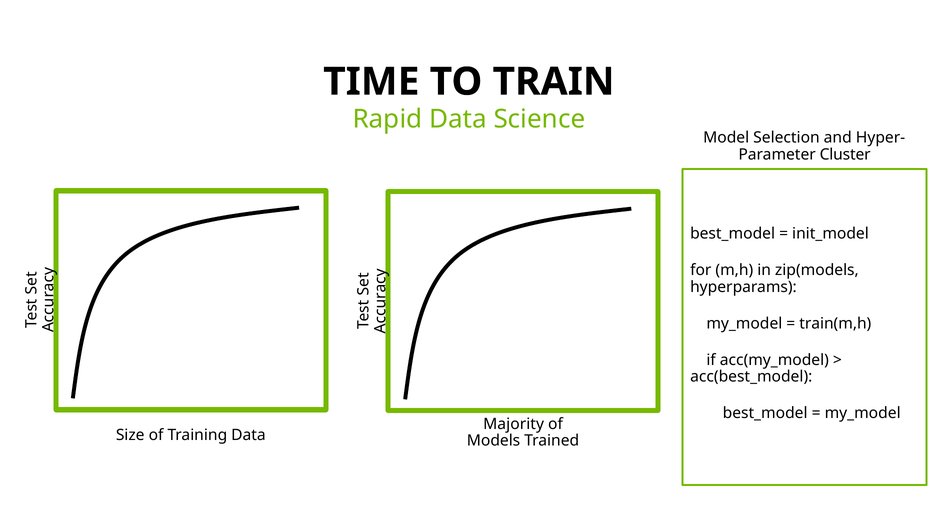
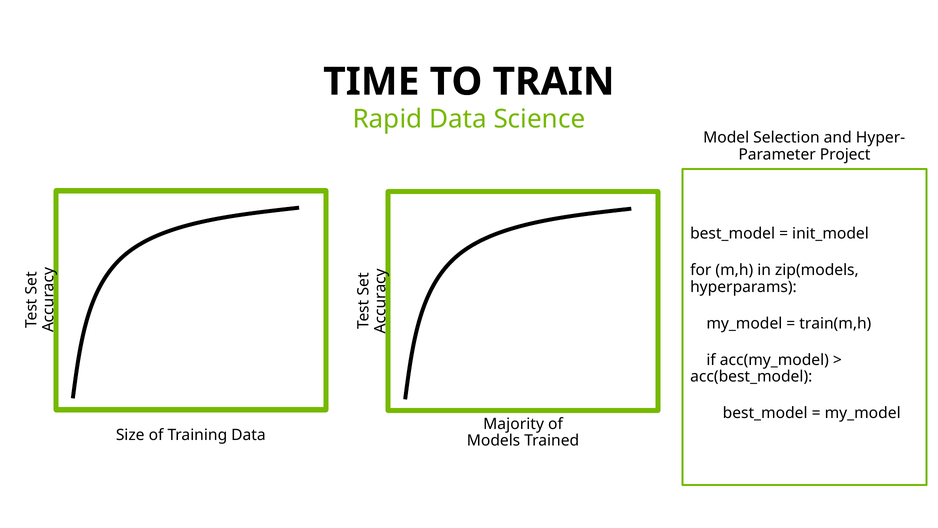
Cluster: Cluster -> Project (845, 154)
